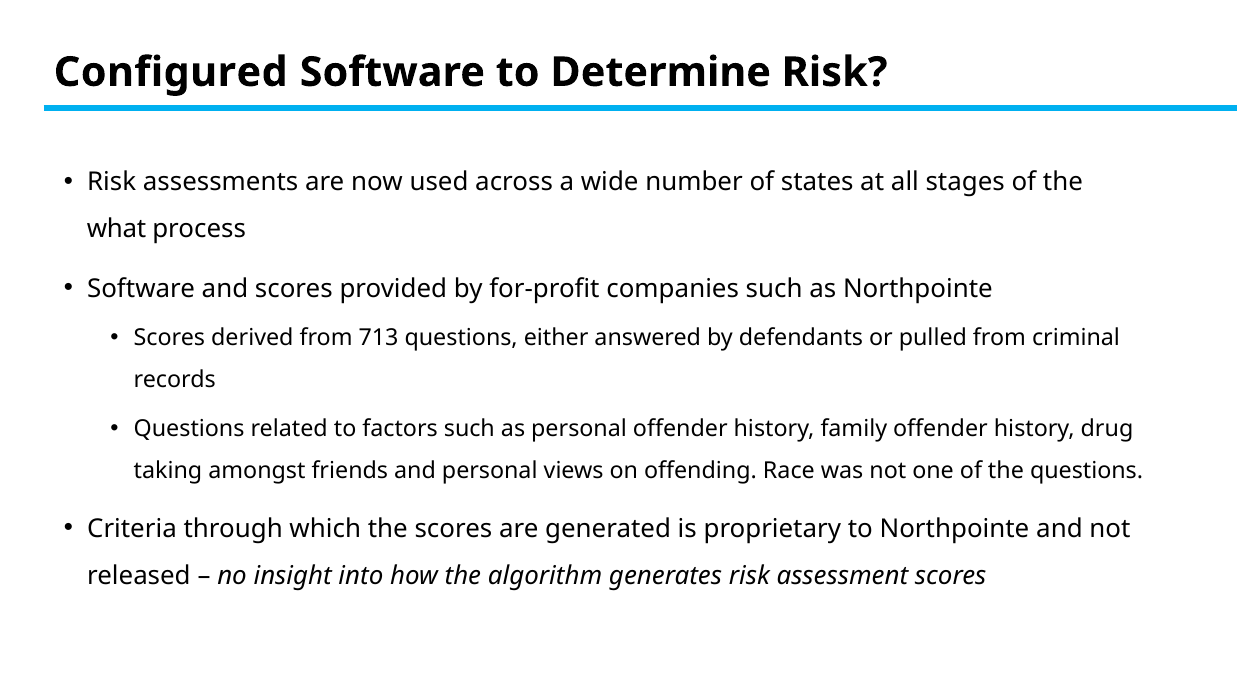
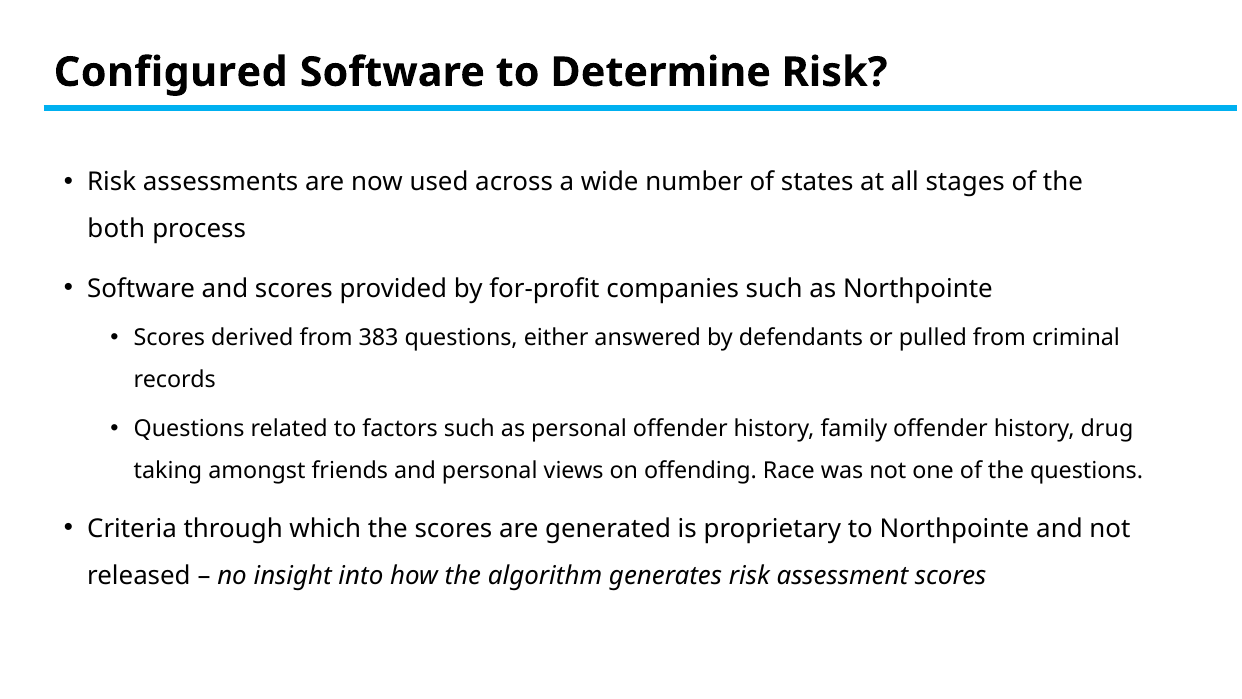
what: what -> both (116, 229)
713: 713 -> 383 (379, 338)
